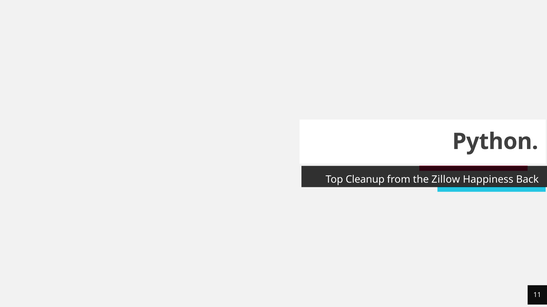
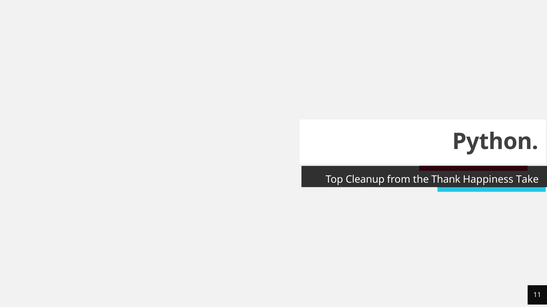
Zillow: Zillow -> Thank (446, 180)
Back: Back -> Take (527, 180)
